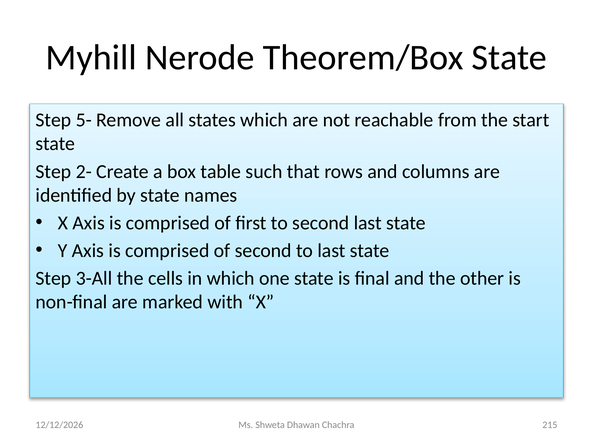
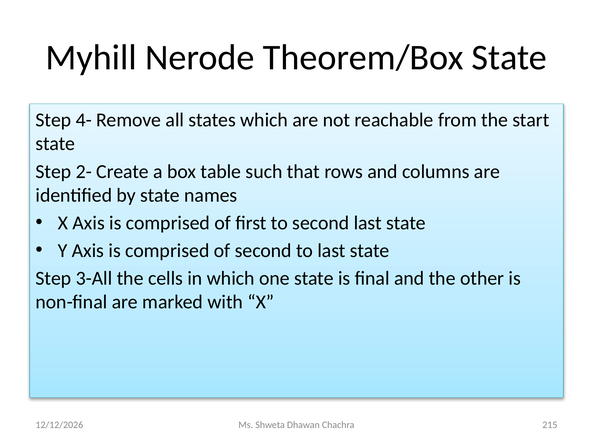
5-: 5- -> 4- (84, 120)
